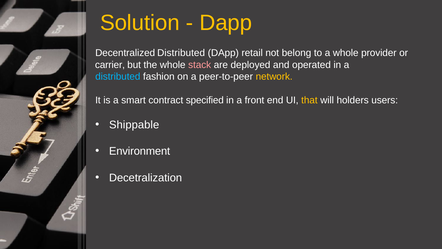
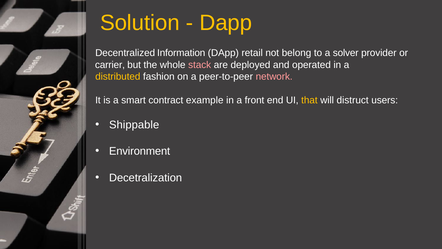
Decentralized Distributed: Distributed -> Information (181, 53)
a whole: whole -> solver (346, 53)
distributed colour: light blue -> yellow (118, 77)
network colour: yellow -> pink (274, 77)
specified: specified -> example (205, 100)
holders: holders -> distruct (353, 100)
